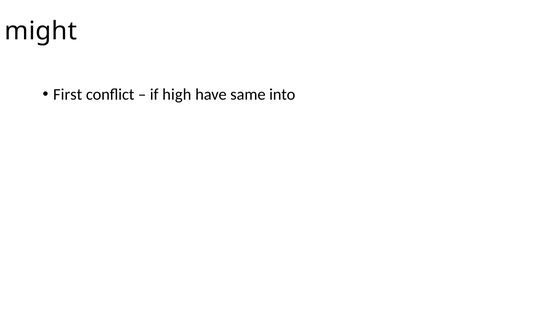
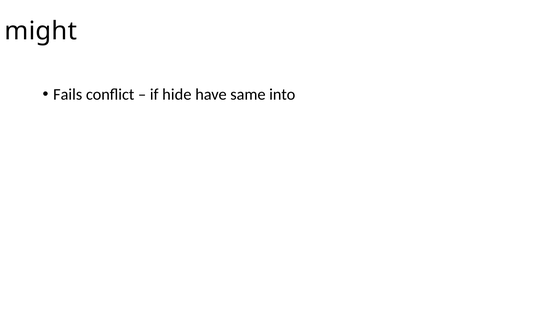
First: First -> Fails (68, 95)
high: high -> hide (177, 95)
